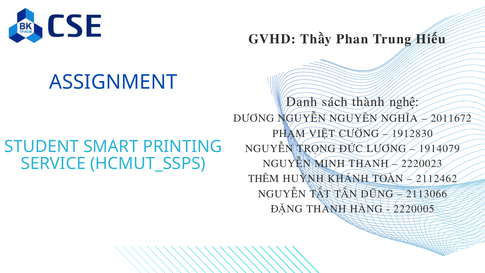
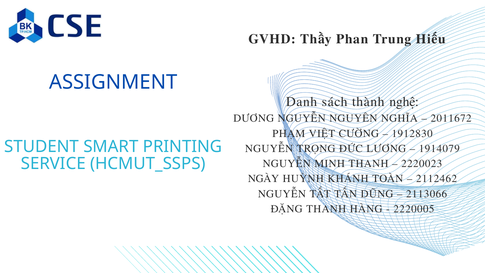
THÊM: THÊM -> NGÀY (264, 179)
